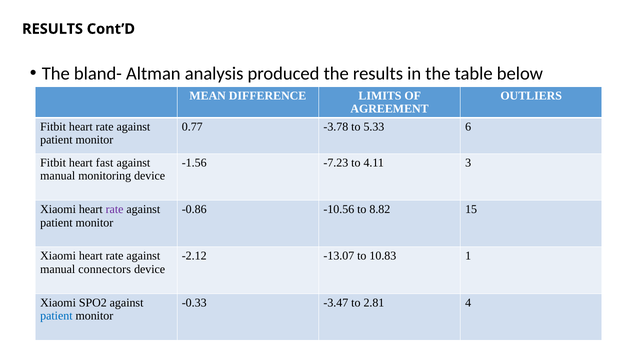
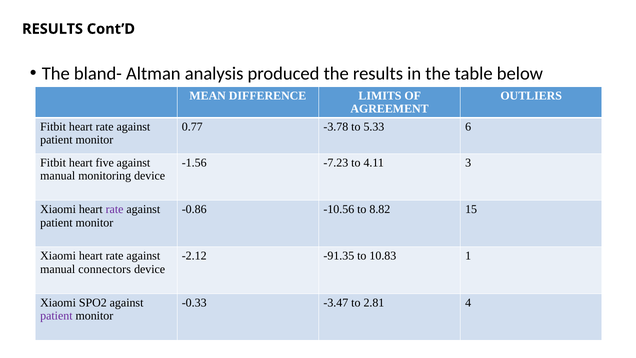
fast: fast -> five (105, 163)
-13.07: -13.07 -> -91.35 (339, 256)
patient colour: blue -> purple (56, 316)
